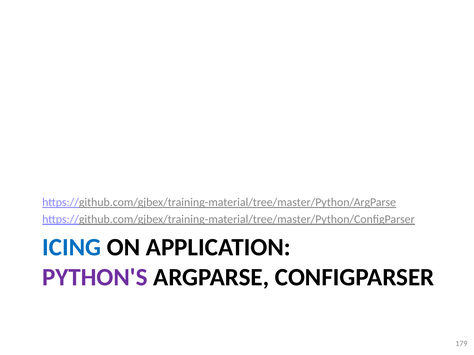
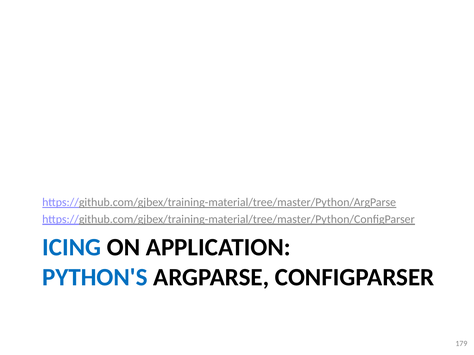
PYTHON'S colour: purple -> blue (95, 278)
